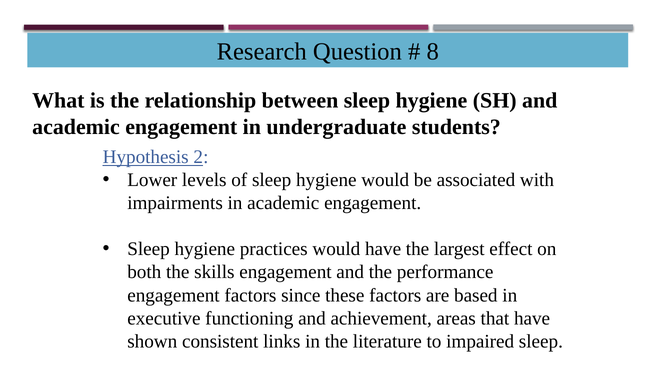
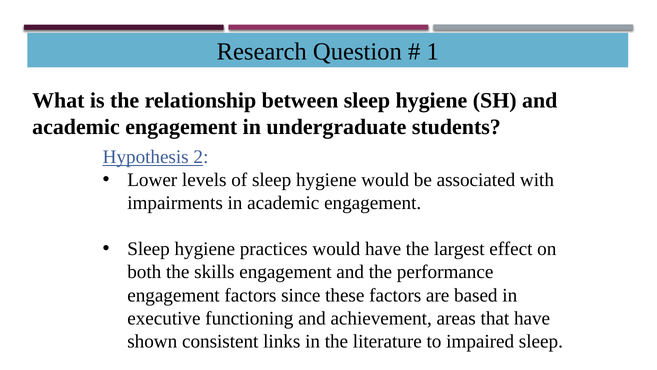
8: 8 -> 1 (433, 52)
